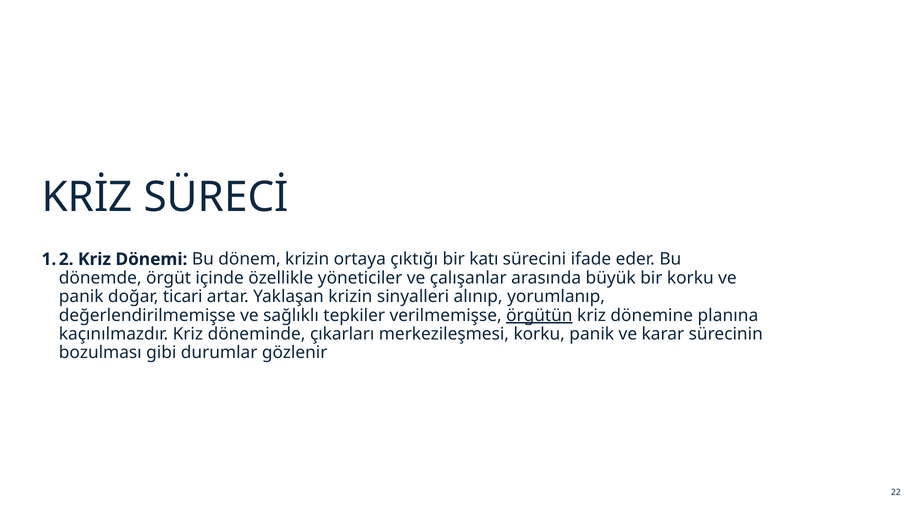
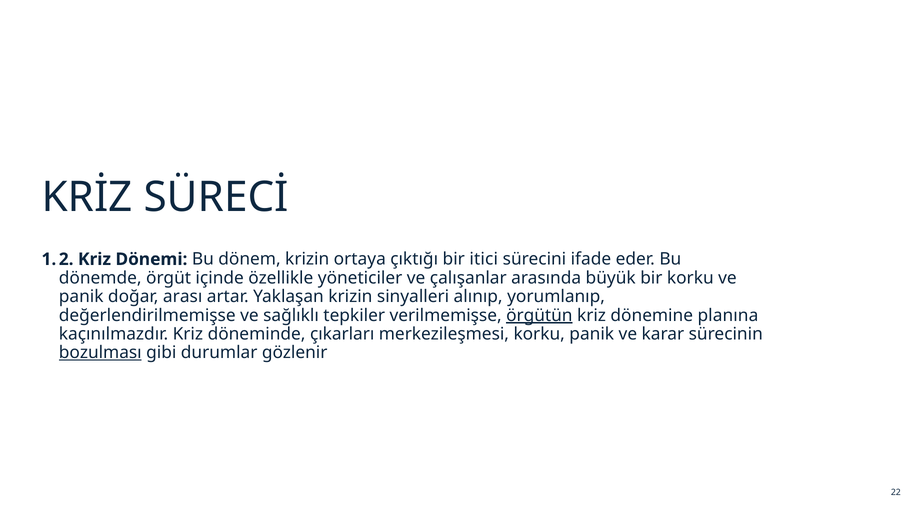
katı: katı -> itici (484, 259)
ticari: ticari -> arası (183, 297)
bozulması underline: none -> present (100, 353)
